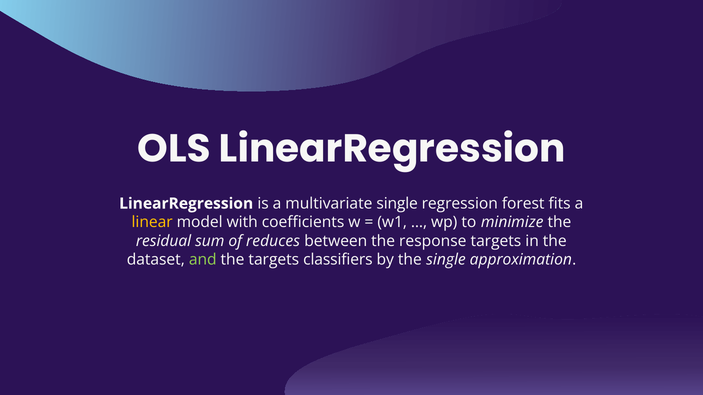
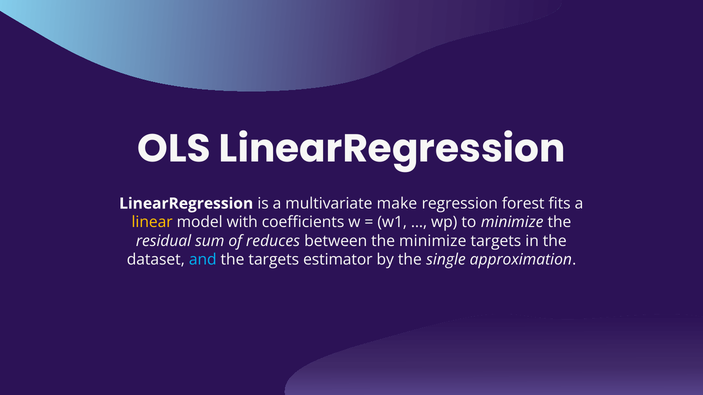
multivariate single: single -> make (397, 204)
the response: response -> minimize (433, 241)
and colour: light green -> light blue (203, 260)
classifiers: classifiers -> estimator (338, 260)
